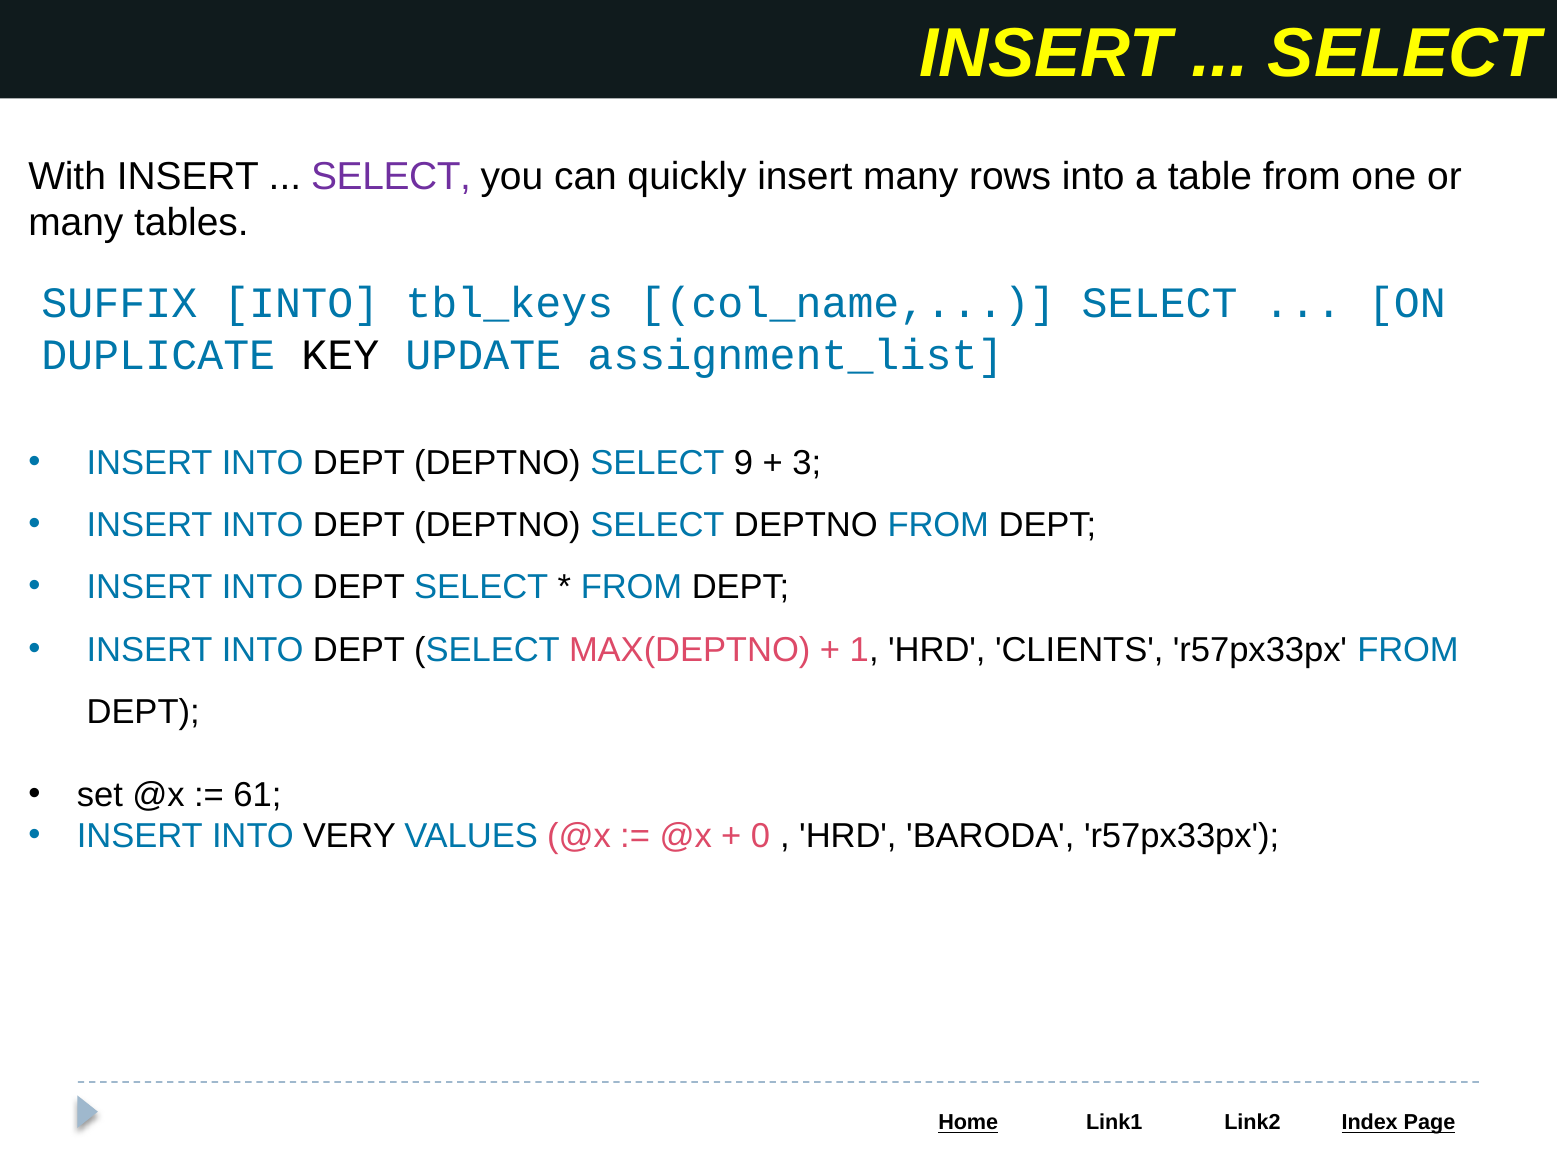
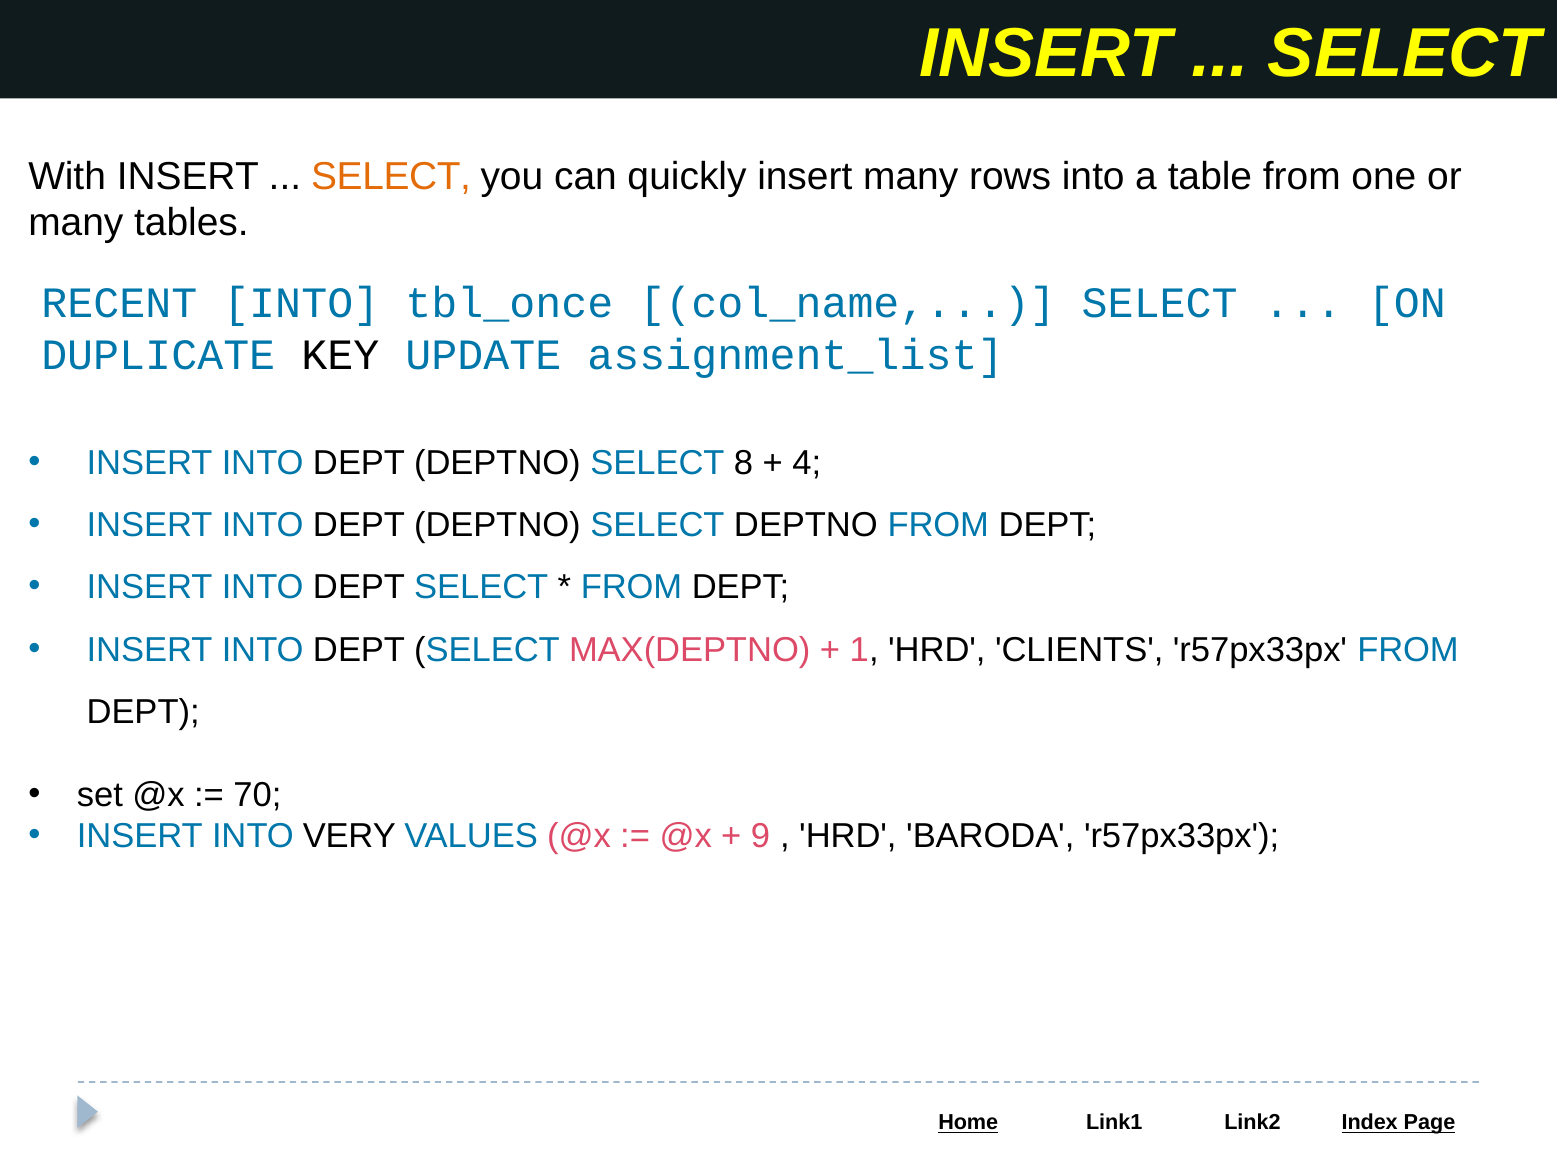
SELECT colour: purple -> orange (391, 176)
SUFFIX: SUFFIX -> RECENT (119, 303)
tbl_keys: tbl_keys -> tbl_once (509, 303)
9: 9 -> 8 (744, 463)
3: 3 -> 4 (807, 463)
61: 61 -> 70 (257, 795)
0: 0 -> 9 (761, 836)
